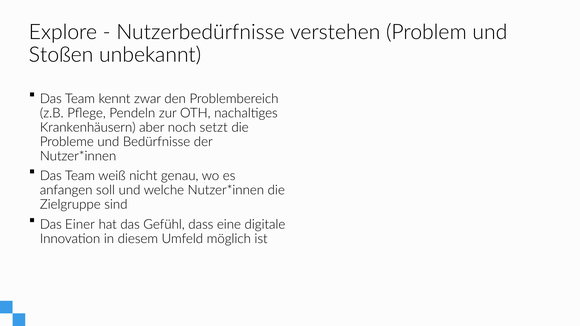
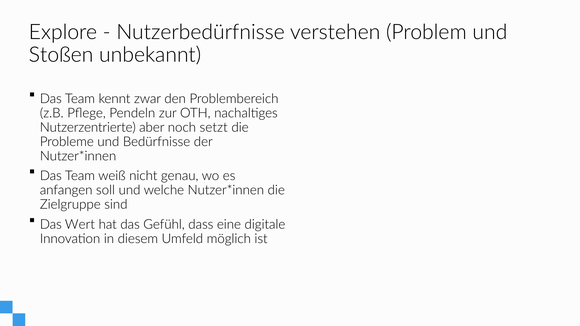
Krankenhäusern: Krankenhäusern -> Nutzerzentrierte (88, 128)
Einer: Einer -> Wert (80, 225)
